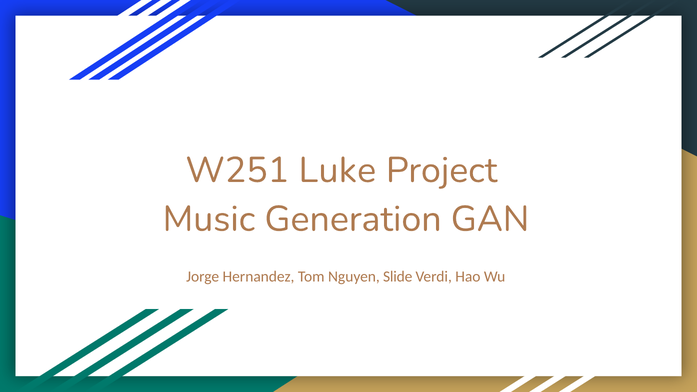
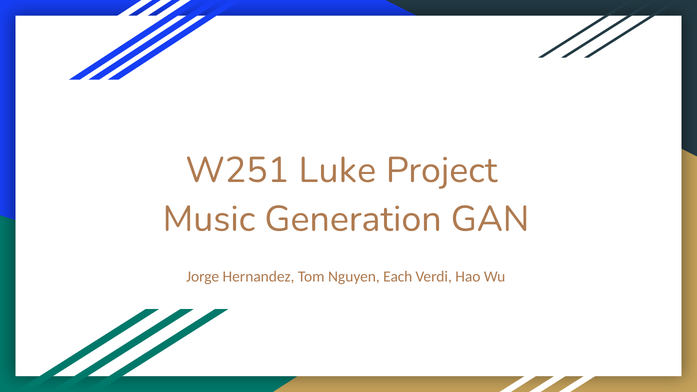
Slide: Slide -> Each (398, 277)
